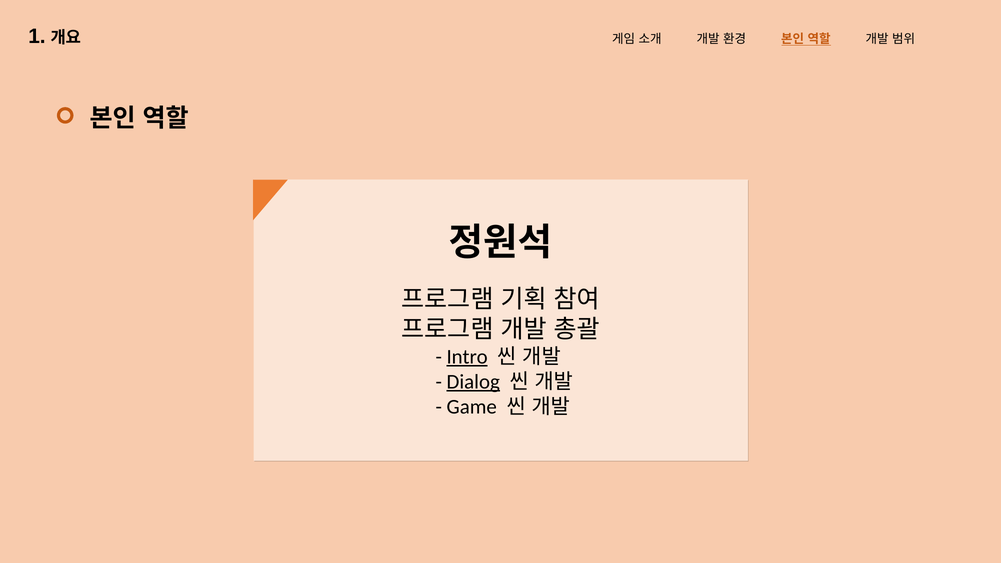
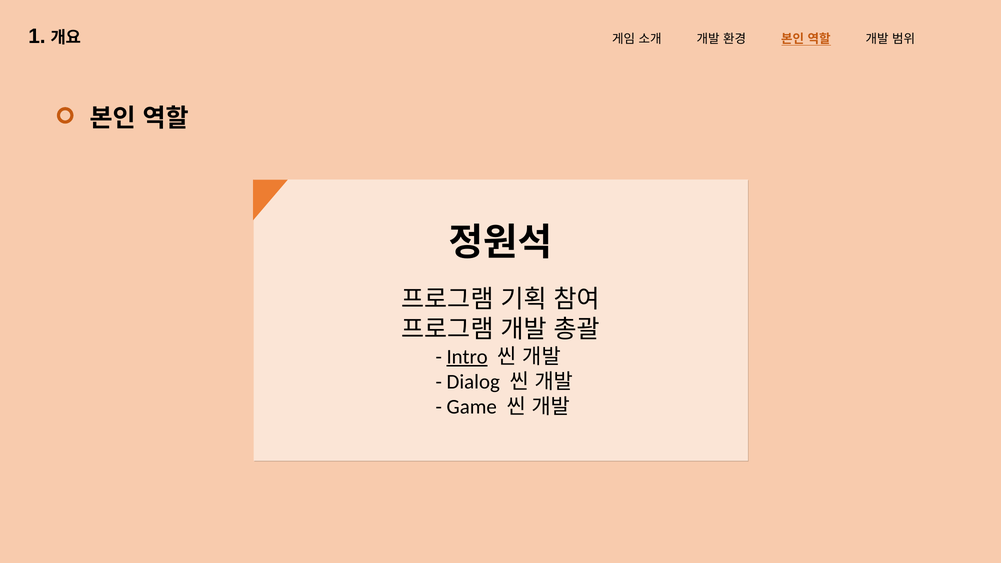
Dialog underline: present -> none (473, 382)
